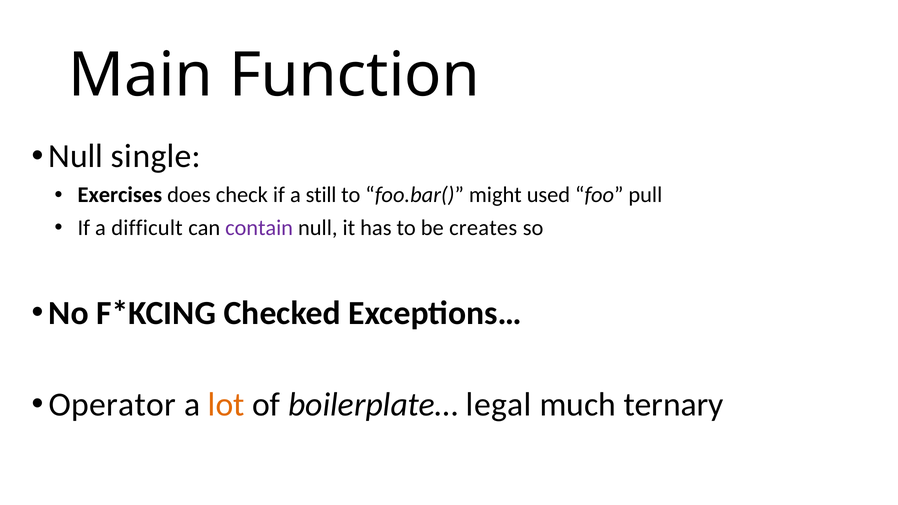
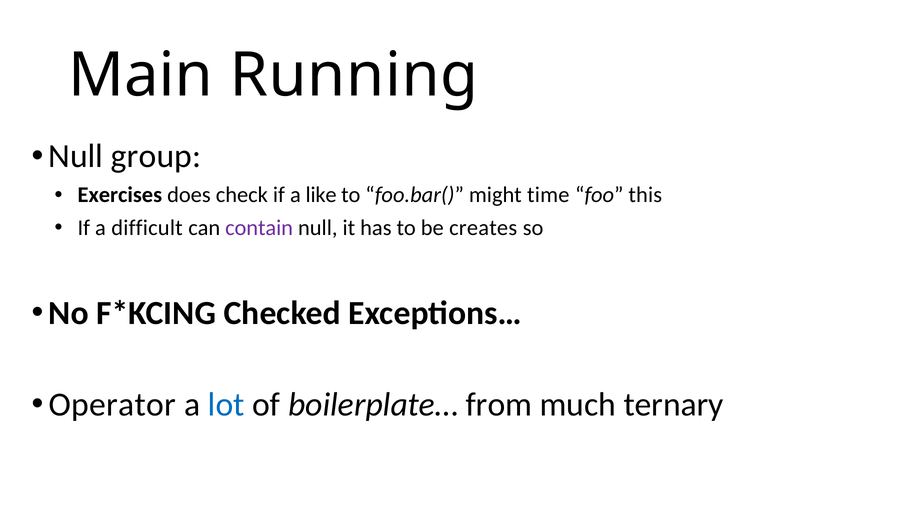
Function: Function -> Running (354, 75)
single: single -> group (156, 156)
still: still -> like (321, 195)
used: used -> time (548, 195)
pull: pull -> this (645, 195)
lot colour: orange -> blue (226, 405)
legal: legal -> from (499, 405)
